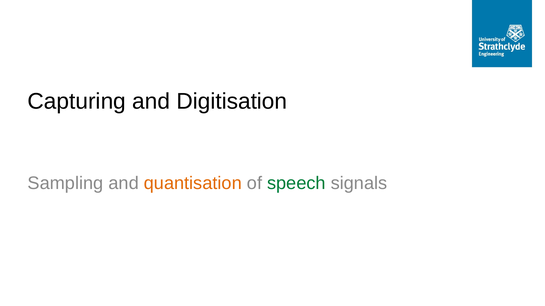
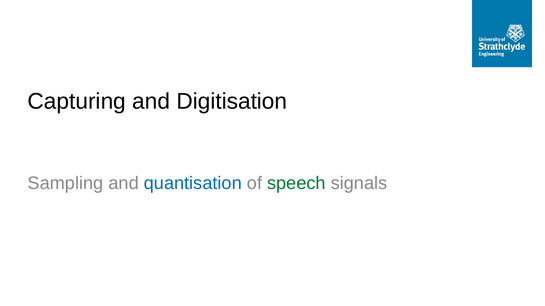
quantisation colour: orange -> blue (193, 184)
